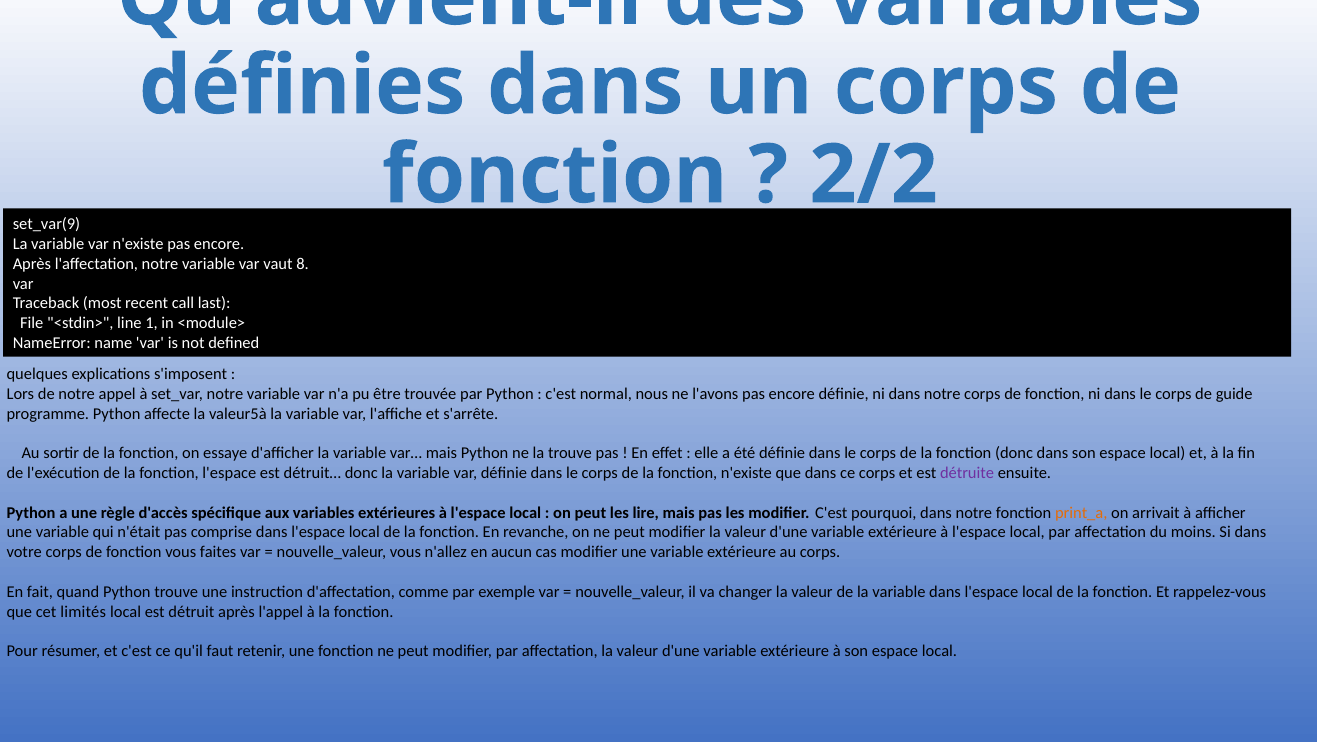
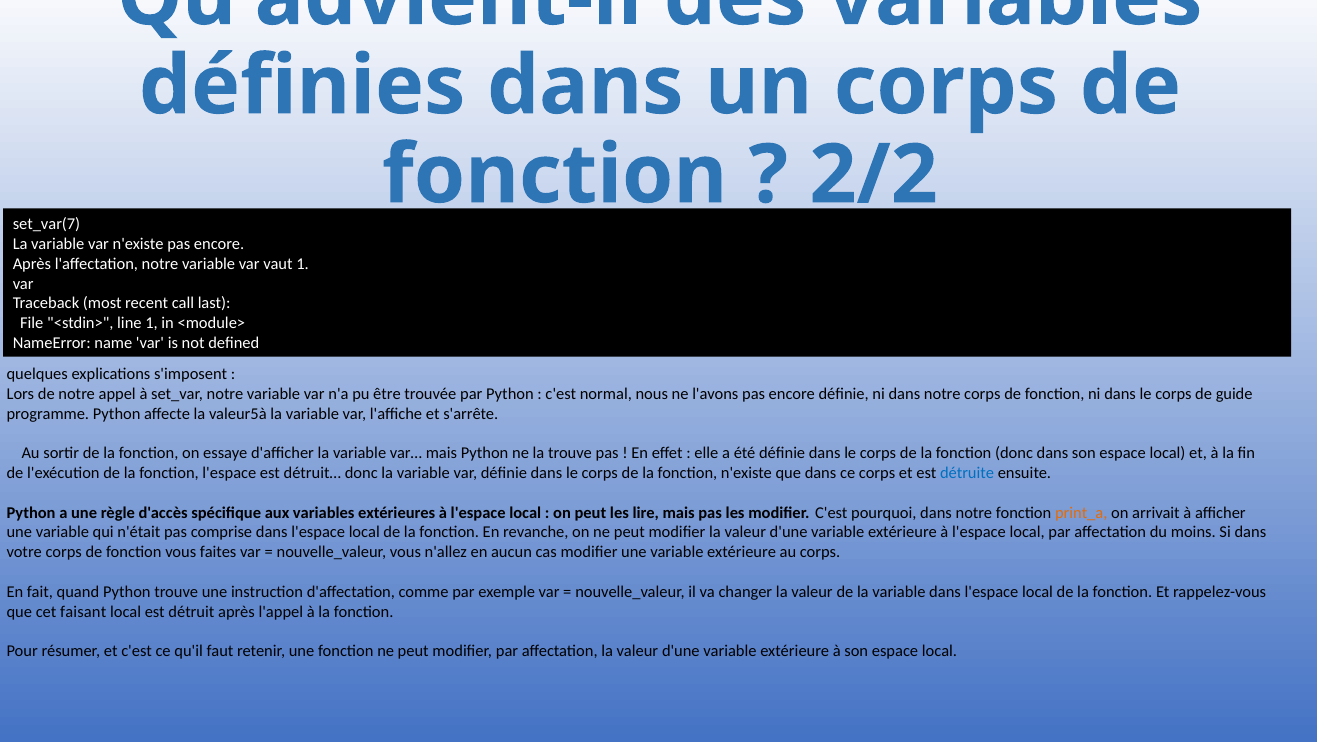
set_var(9: set_var(9 -> set_var(7 (47, 225)
vaut 8: 8 -> 1 (303, 264)
détruite colour: purple -> blue (967, 473)
limités: limités -> faisant (83, 612)
